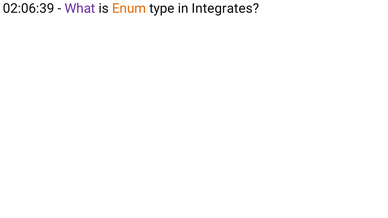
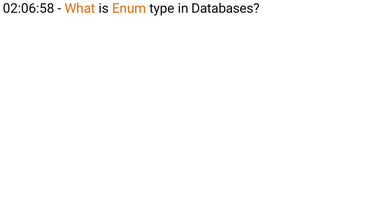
02:06:39: 02:06:39 -> 02:06:58 (29, 9)
What colour: purple -> orange (80, 9)
Integrates: Integrates -> Databases (226, 9)
